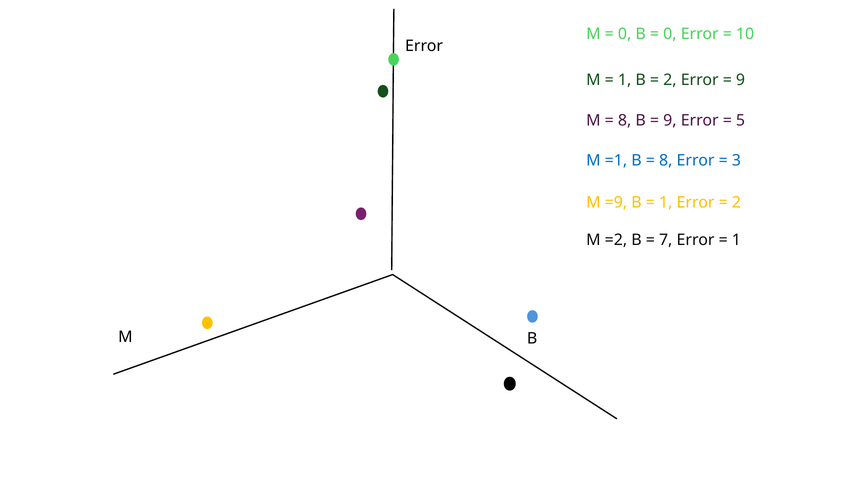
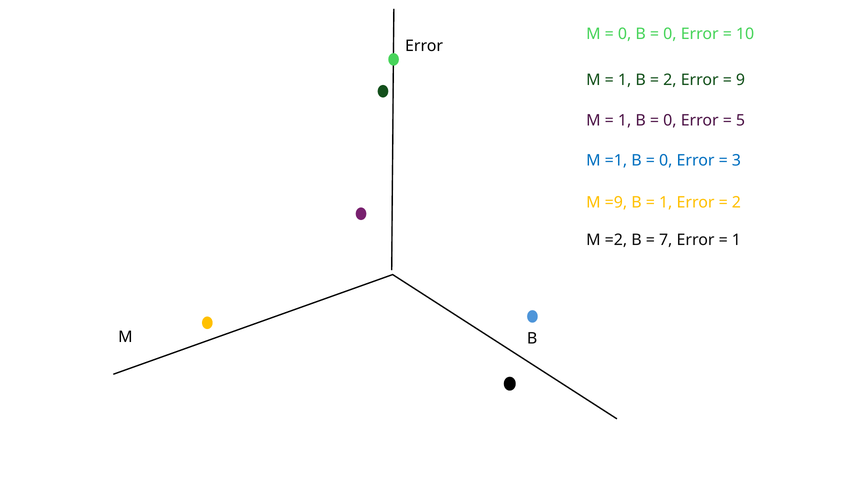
8: 8 -> 1 (625, 120)
9: 9 -> 0 (670, 120)
8: 8 -> 0 (666, 161)
